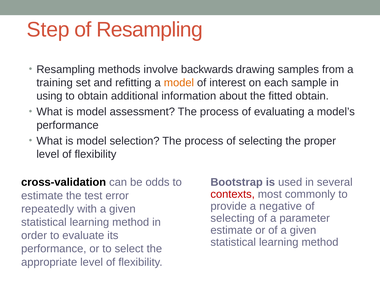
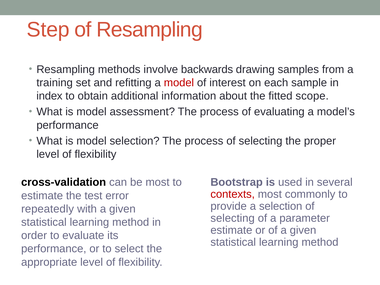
model colour: orange -> red (179, 83)
using: using -> index (49, 96)
fitted obtain: obtain -> scope (312, 96)
be odds: odds -> most (158, 182)
a negative: negative -> selection (281, 206)
